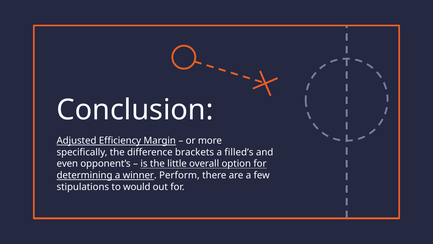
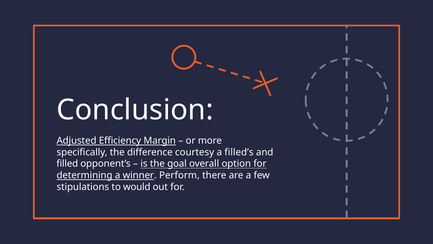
brackets: brackets -> courtesy (195, 152)
even: even -> filled (67, 163)
little: little -> goal (177, 163)
